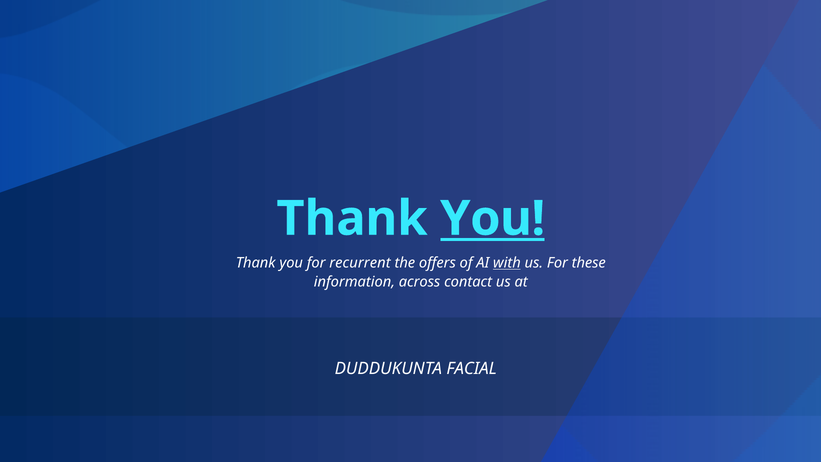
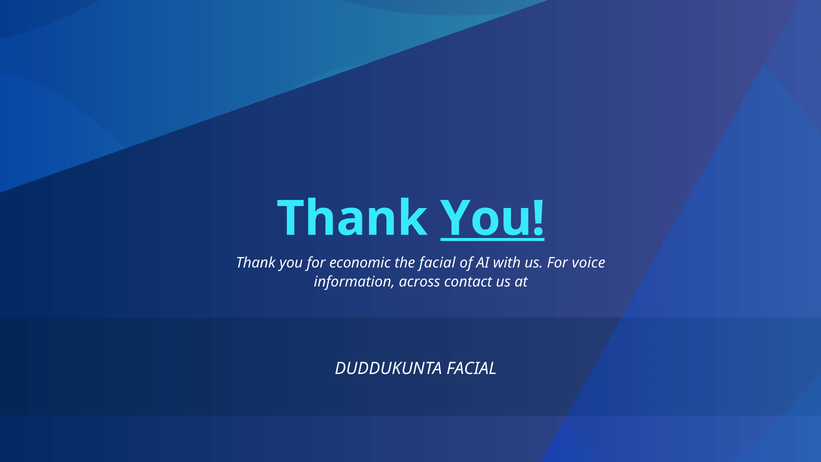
recurrent: recurrent -> economic (360, 263)
the offers: offers -> facial (437, 263)
with underline: present -> none (507, 263)
these: these -> voice (589, 263)
